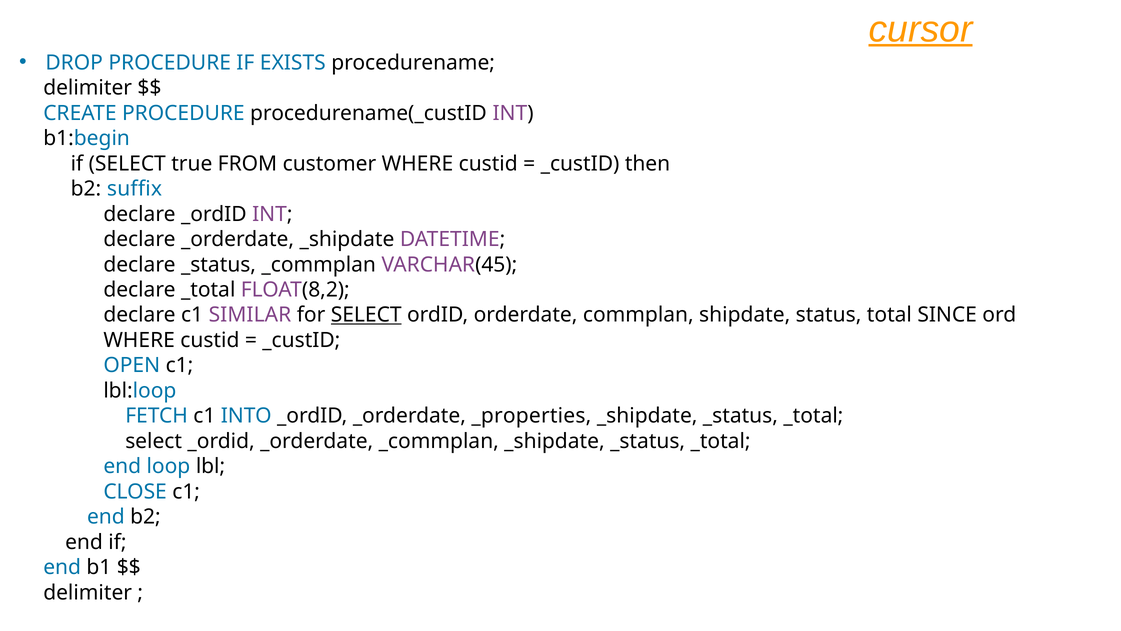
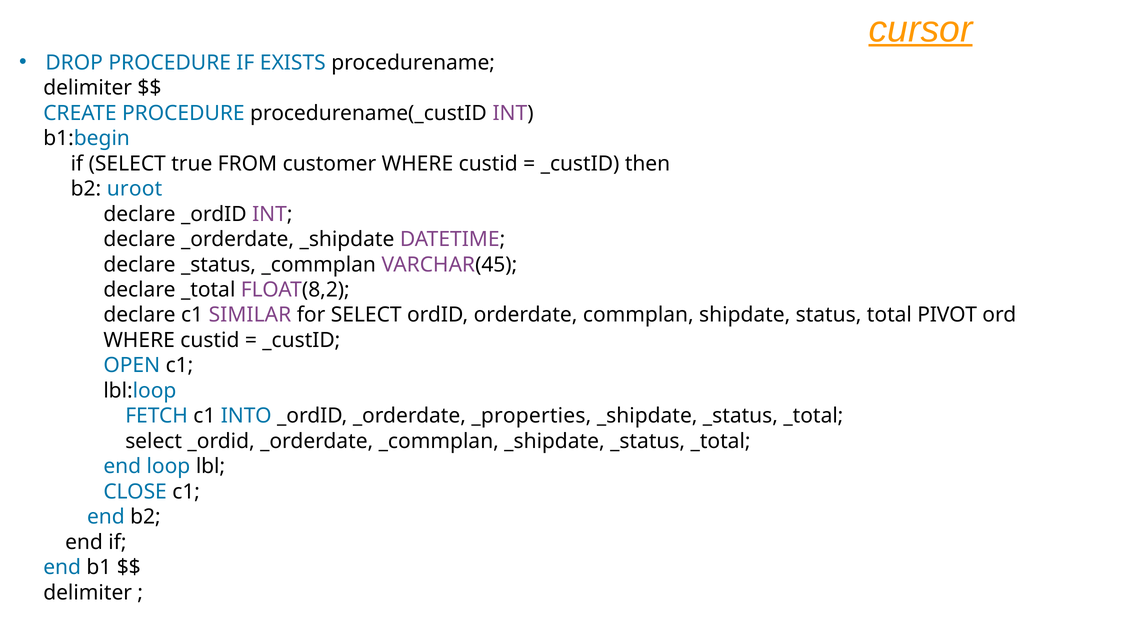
suffix: suffix -> uroot (135, 189)
SELECT underline: present -> none (366, 315)
SINCE: SINCE -> PIVOT (947, 315)
